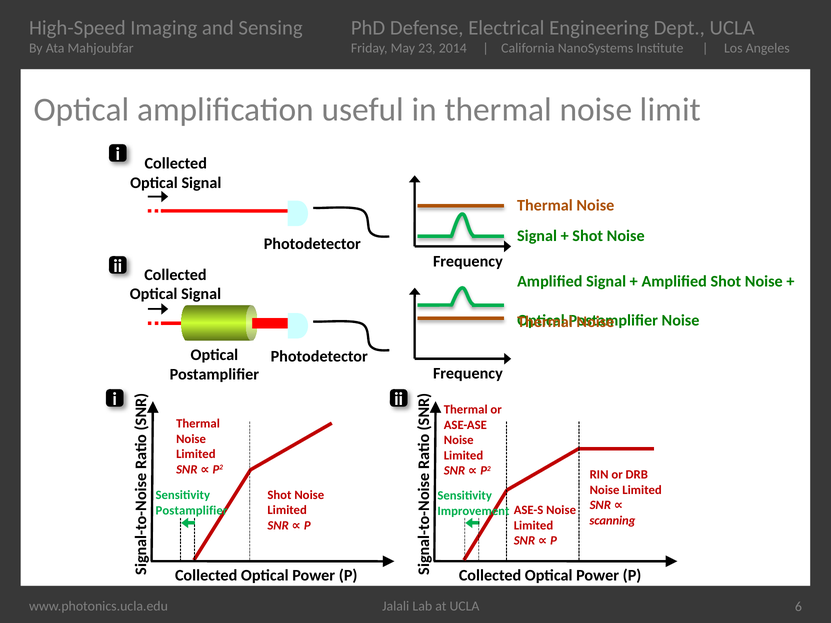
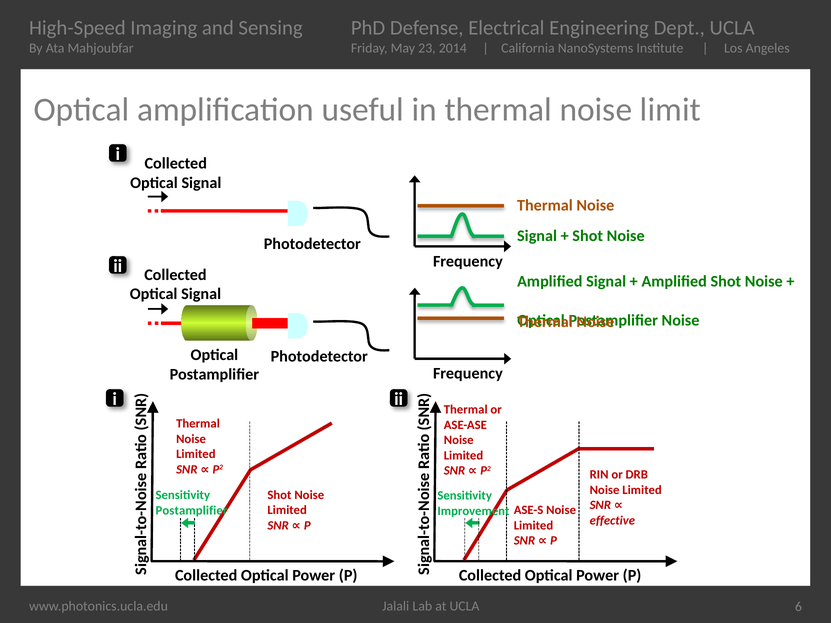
scanning: scanning -> effective (612, 521)
